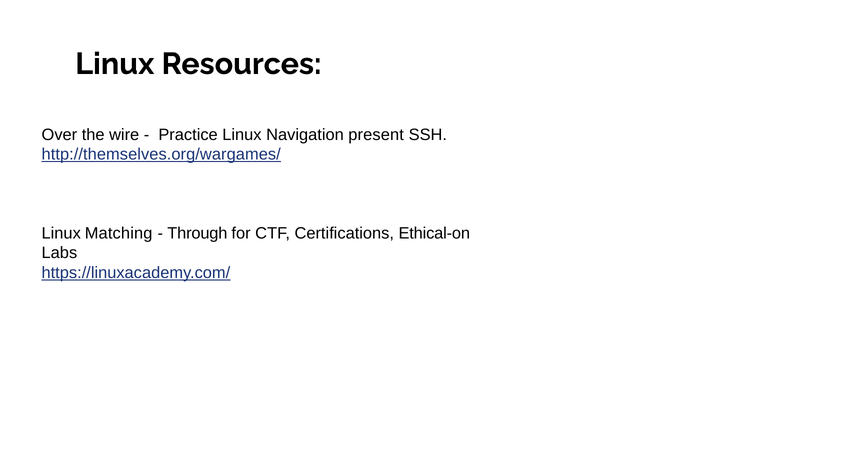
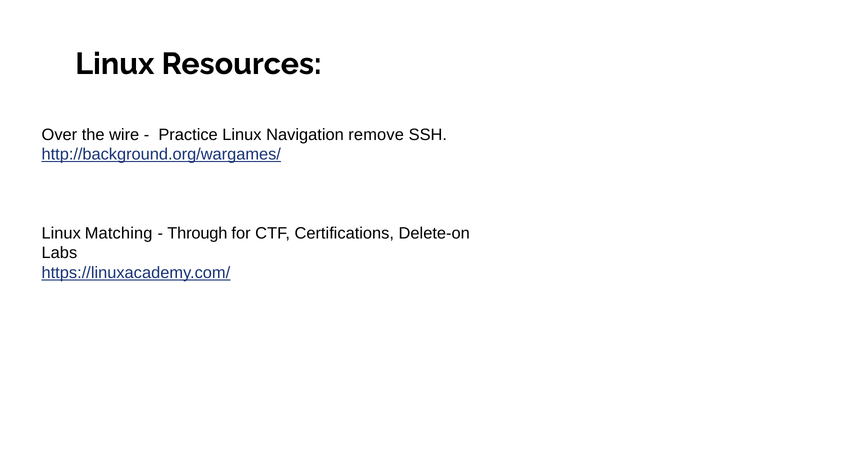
present: present -> remove (376, 135)
http://themselves.org/wargames/: http://themselves.org/wargames/ -> http://background.org/wargames/ (161, 154)
Ethical-on: Ethical-on -> Delete-on (434, 233)
